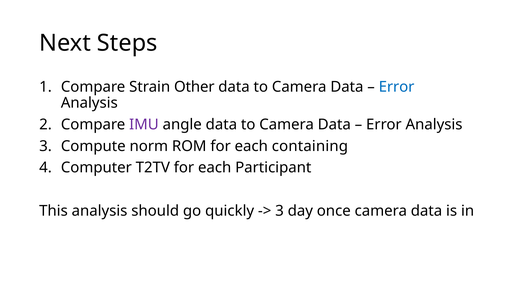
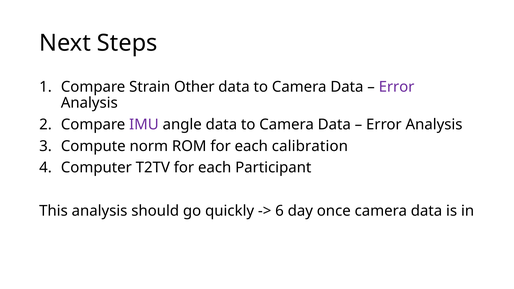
Error colour: blue -> purple (397, 87)
containing: containing -> calibration (310, 146)
3: 3 -> 6 (280, 211)
